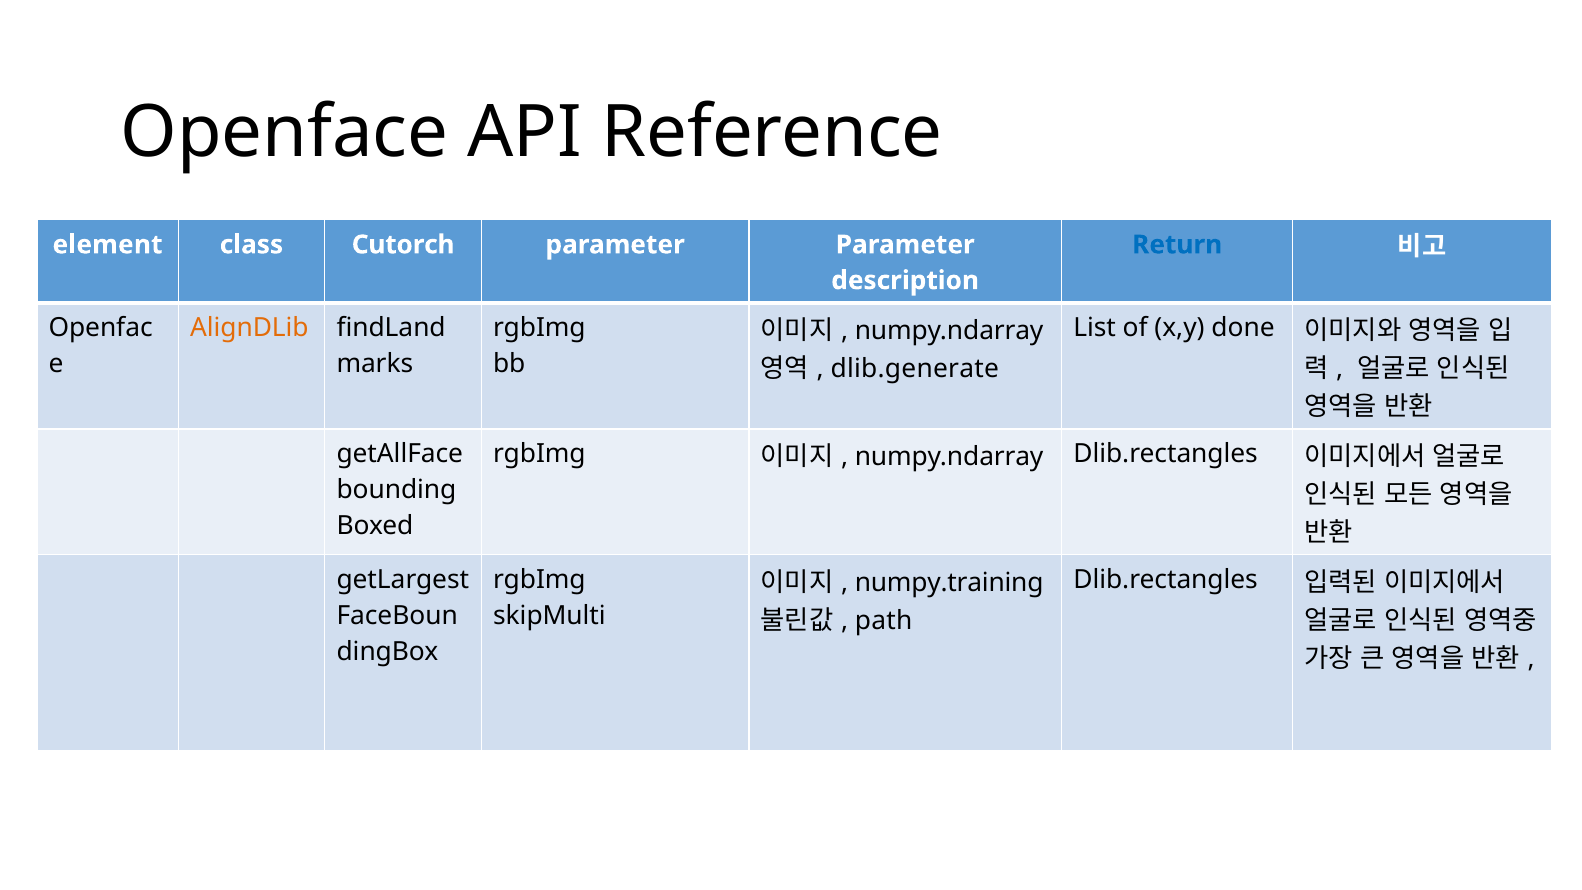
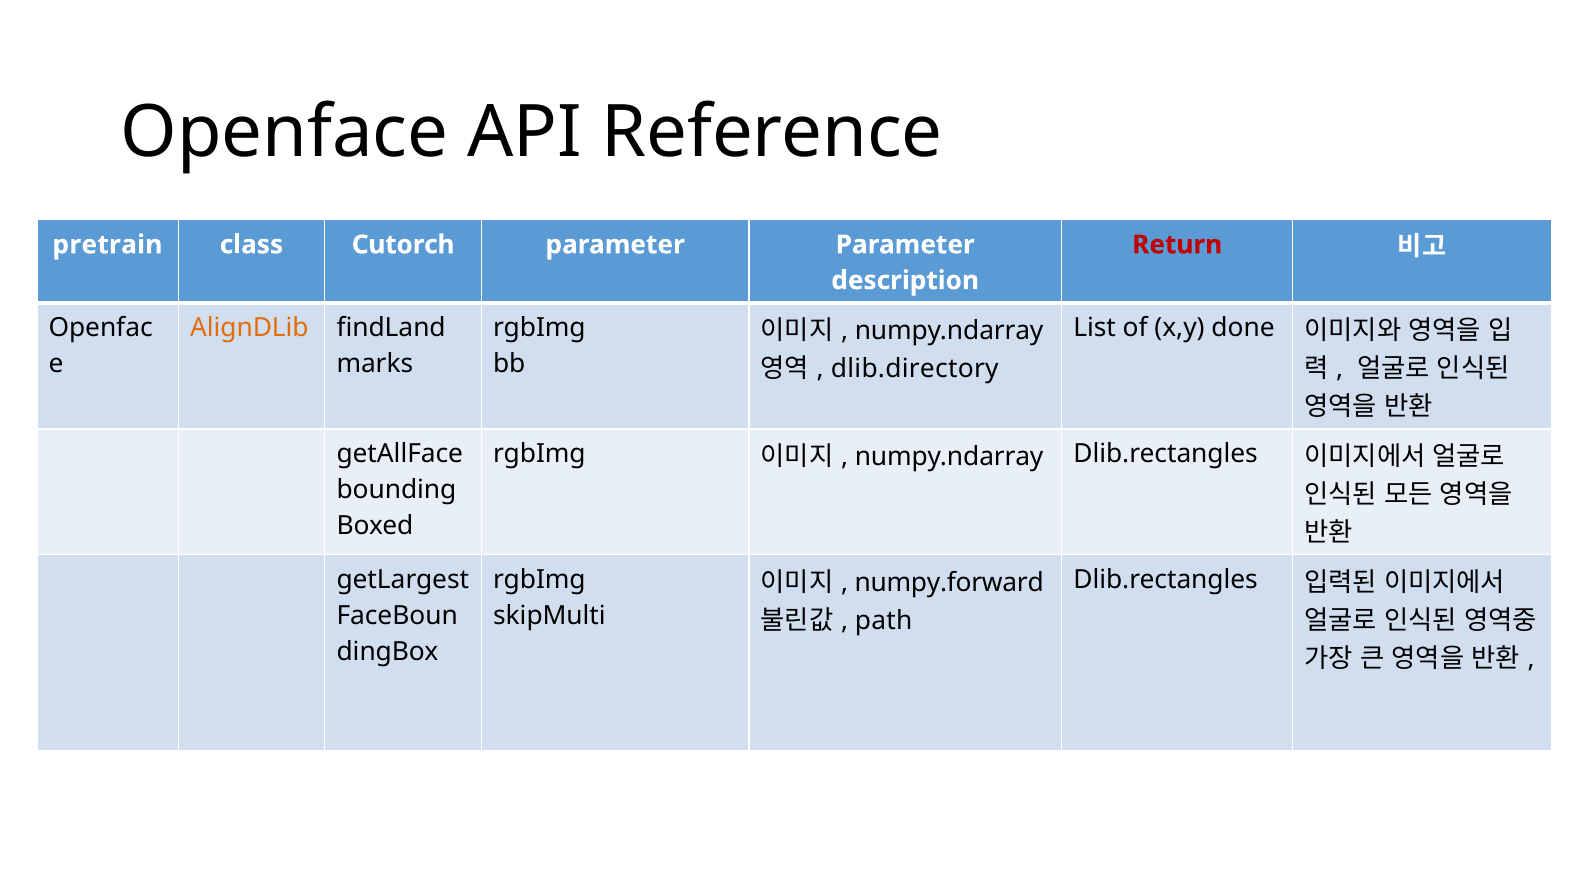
element: element -> pretrain (107, 245)
Return colour: blue -> red (1177, 245)
dlib.generate: dlib.generate -> dlib.directory (915, 369)
numpy.training: numpy.training -> numpy.forward (949, 582)
